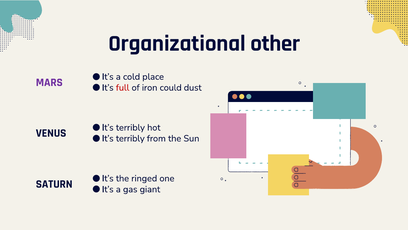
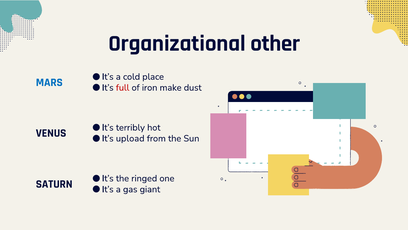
MARS colour: purple -> blue (49, 82)
could: could -> make (171, 87)
terribly: terribly -> upload (130, 138)
